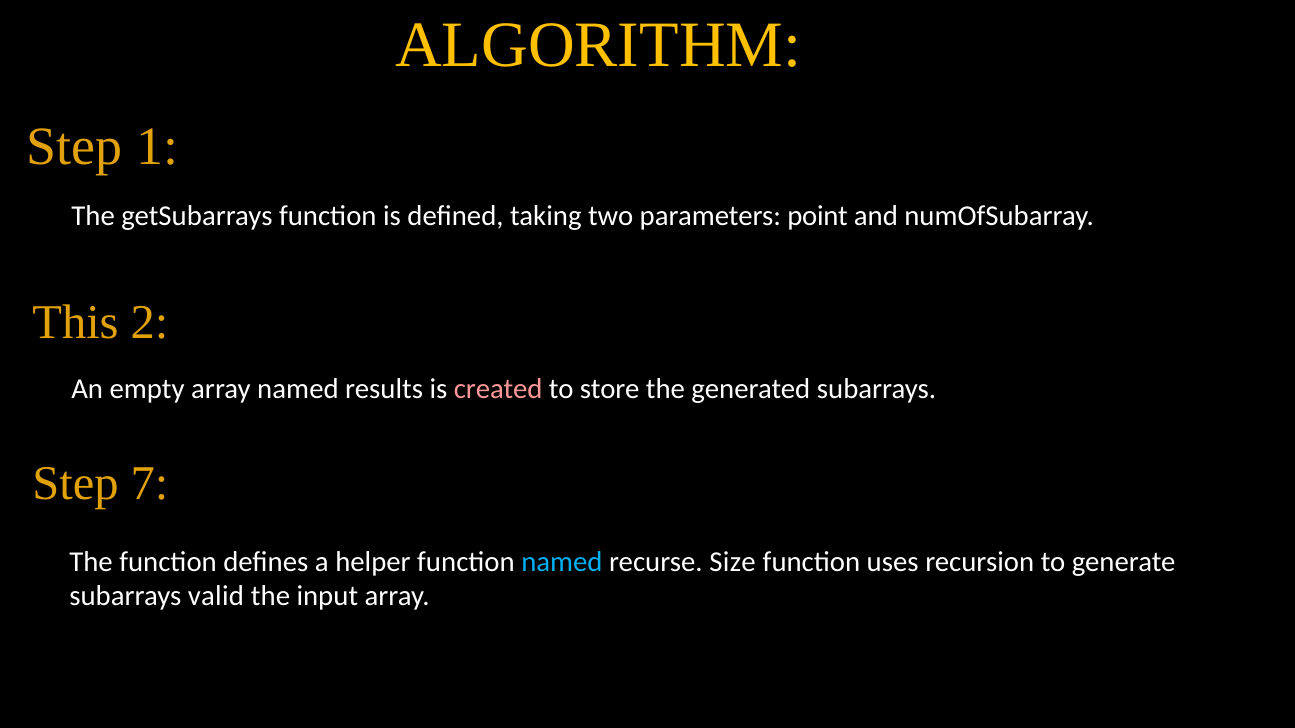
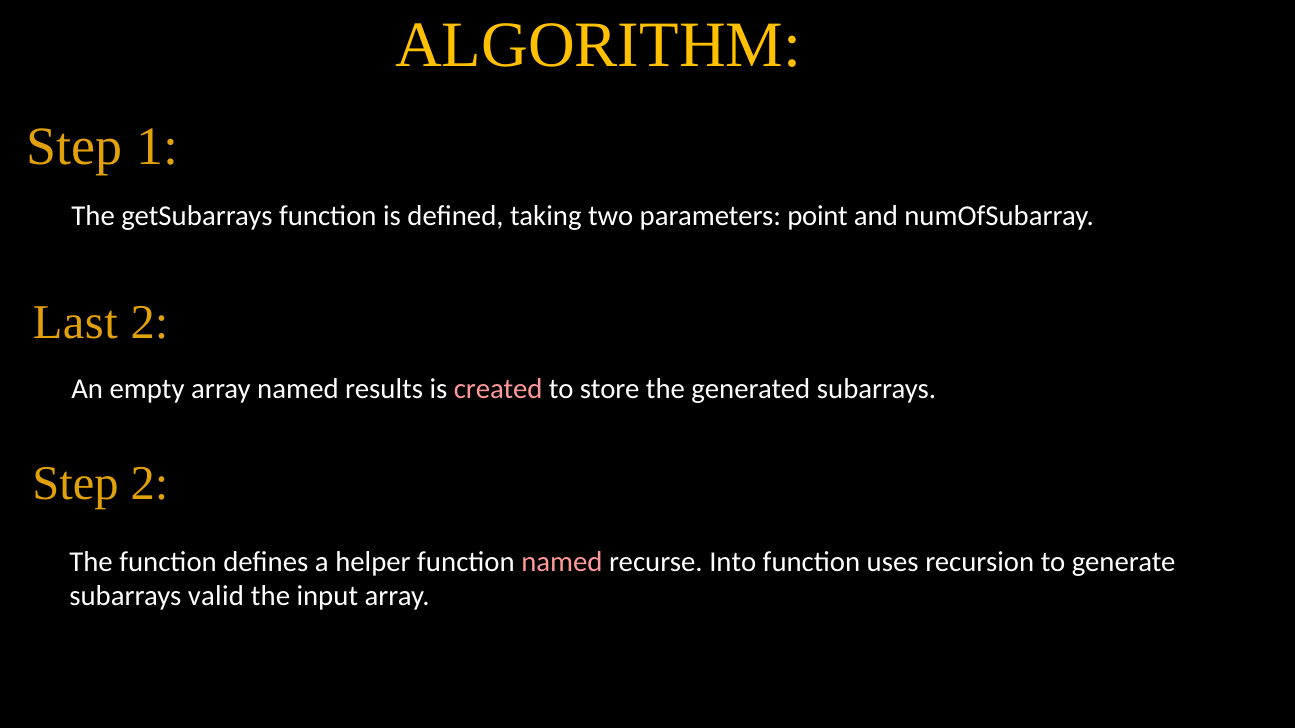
This: This -> Last (75, 323)
Step 7: 7 -> 2 (150, 484)
named colour: light blue -> pink (562, 562)
Size: Size -> Into (733, 562)
